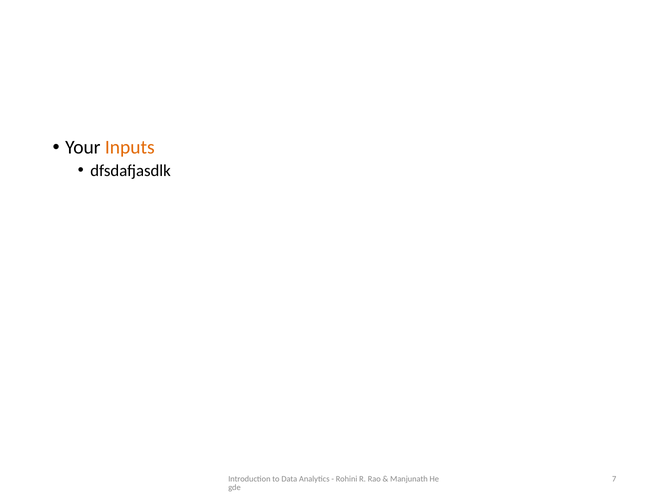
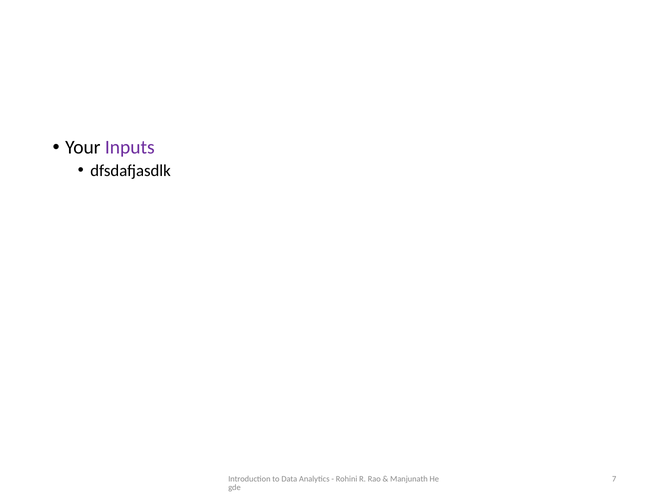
Inputs colour: orange -> purple (130, 147)
